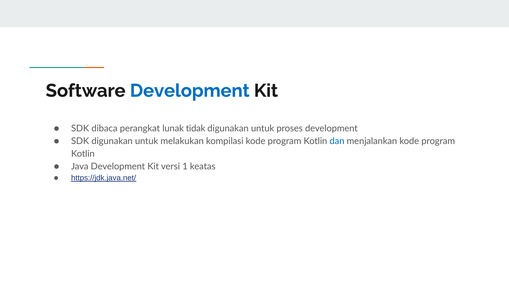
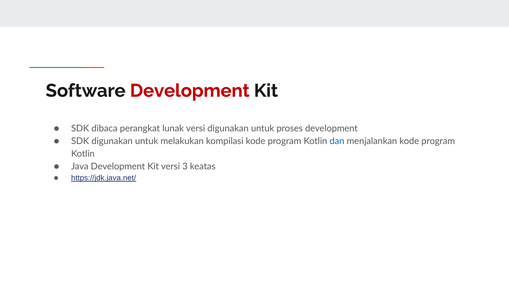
Development colour: blue -> red (190, 91)
lunak tidak: tidak -> versi (196, 129)
1: 1 -> 3 (185, 167)
